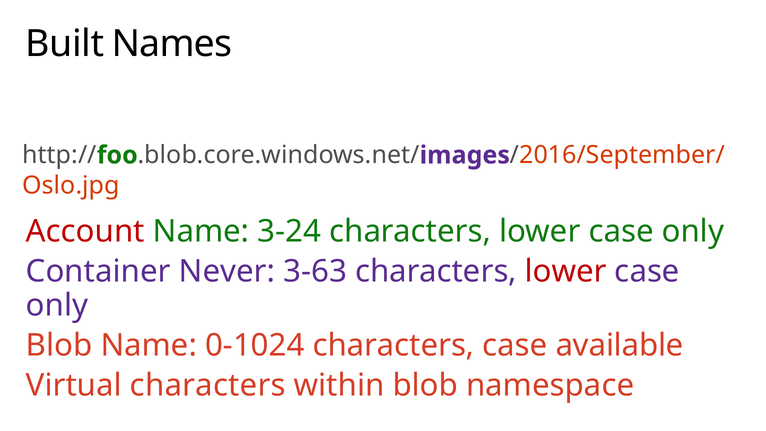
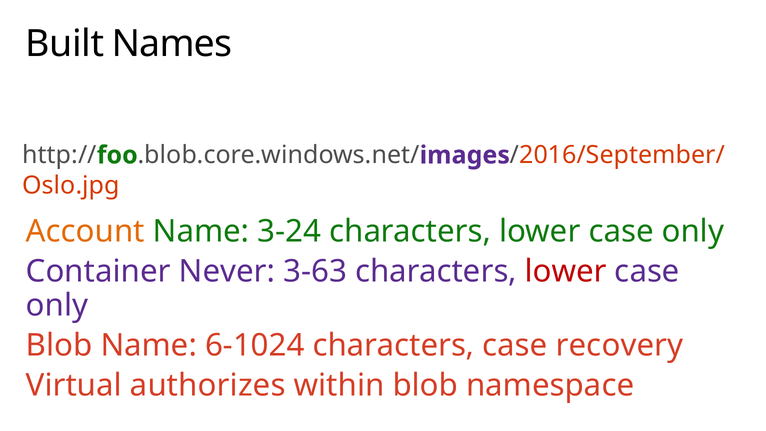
Account colour: red -> orange (85, 231)
0-1024: 0-1024 -> 6-1024 (255, 345)
available: available -> recovery (619, 345)
Virtual characters: characters -> authorizes (208, 385)
